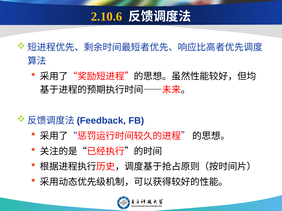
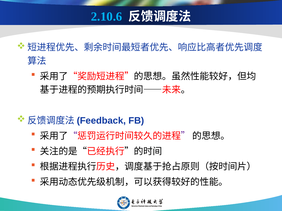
2.10.6 colour: yellow -> light blue (107, 17)
